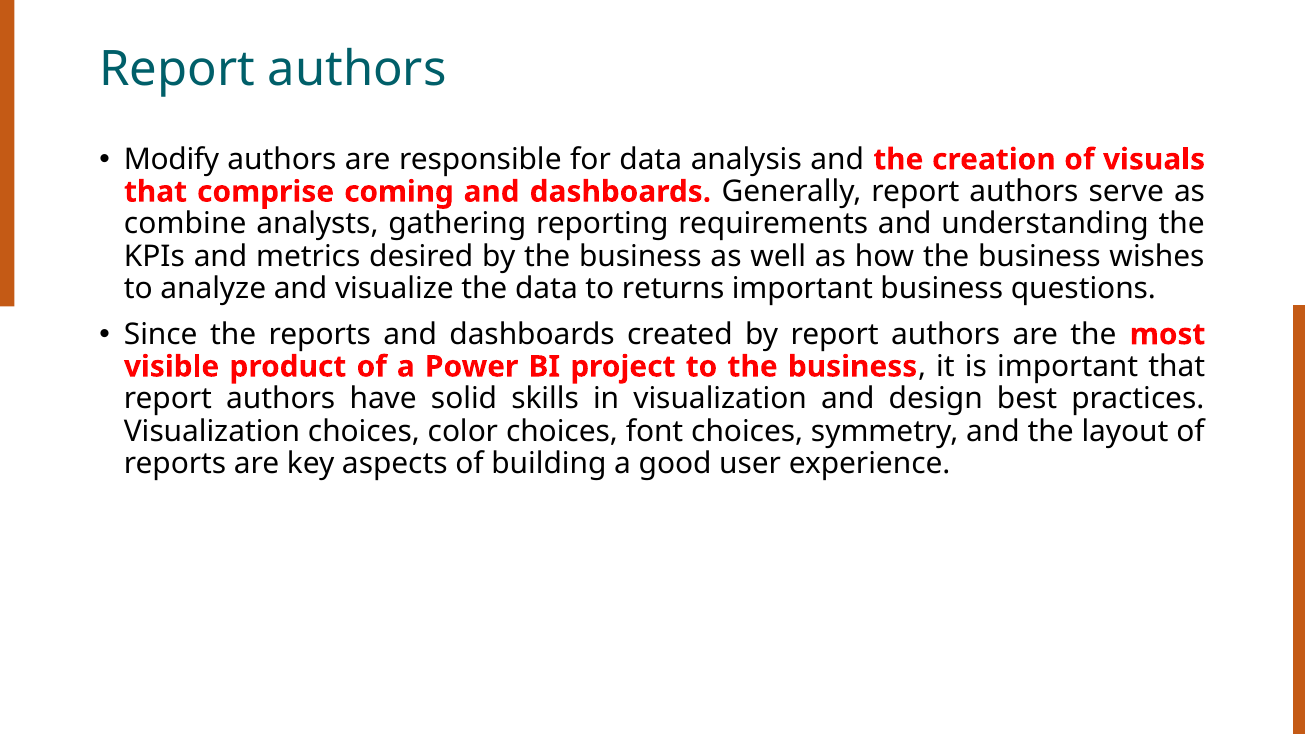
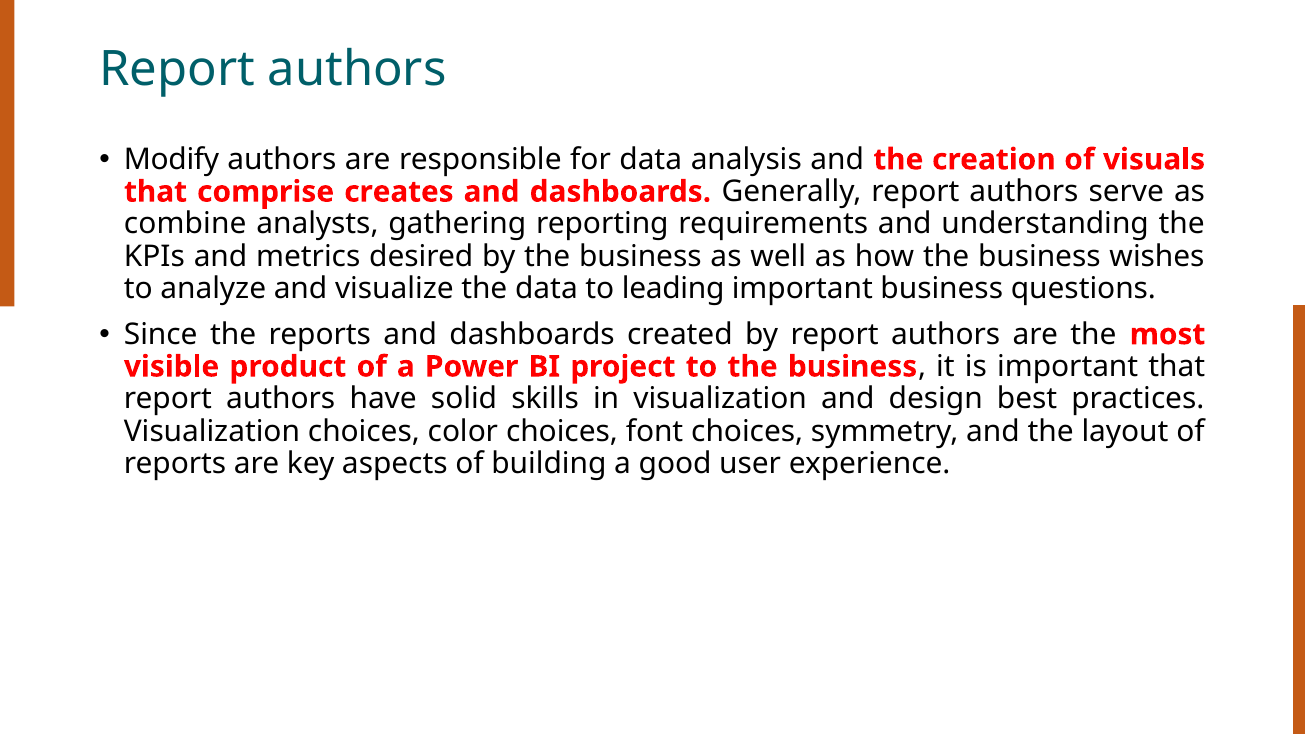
coming: coming -> creates (399, 192)
returns: returns -> leading (673, 289)
